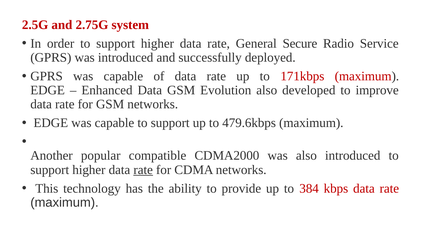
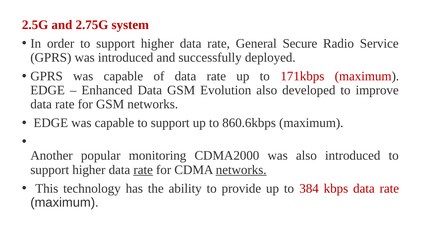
479.6kbps: 479.6kbps -> 860.6kbps (249, 123)
compatible: compatible -> monitoring (158, 155)
networks underline: none -> present (241, 169)
